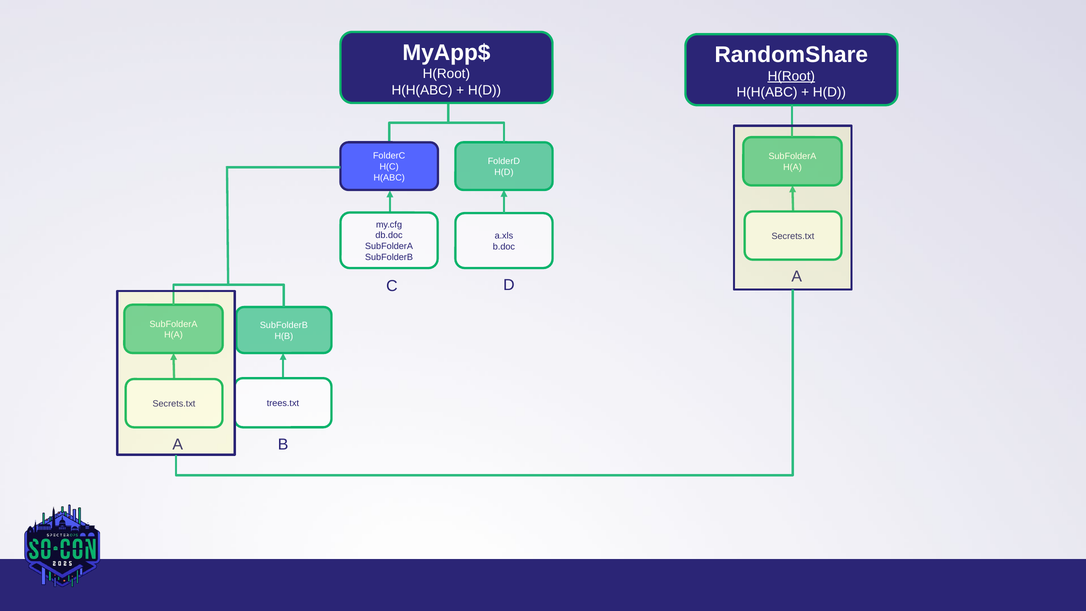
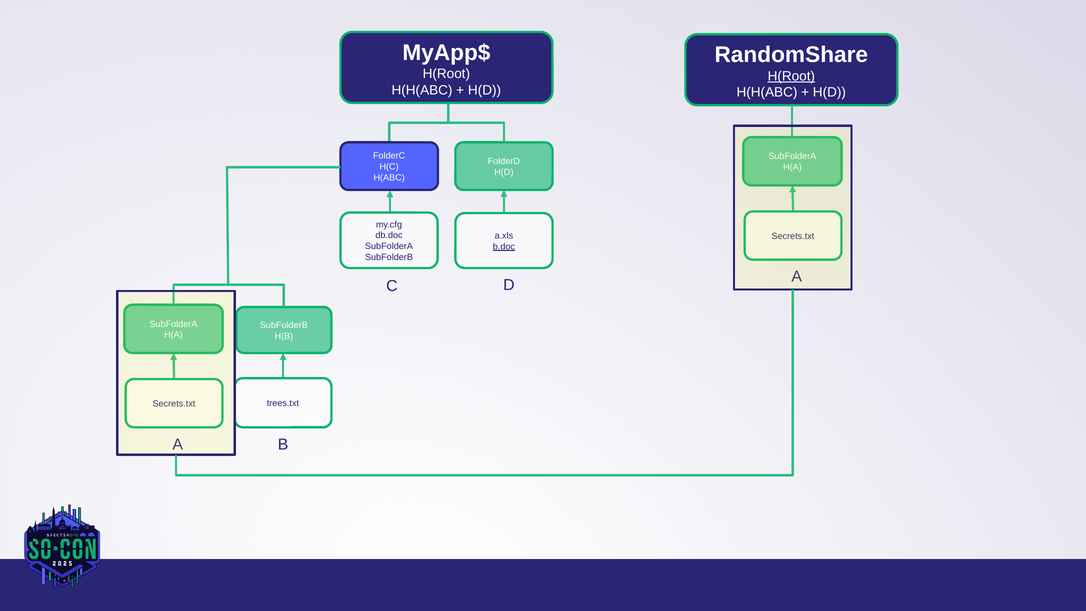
b.doc underline: none -> present (504, 247)
